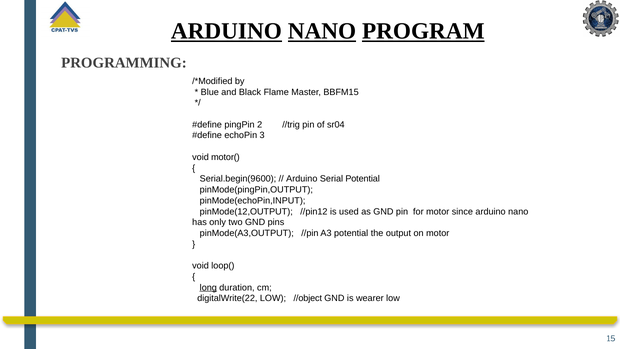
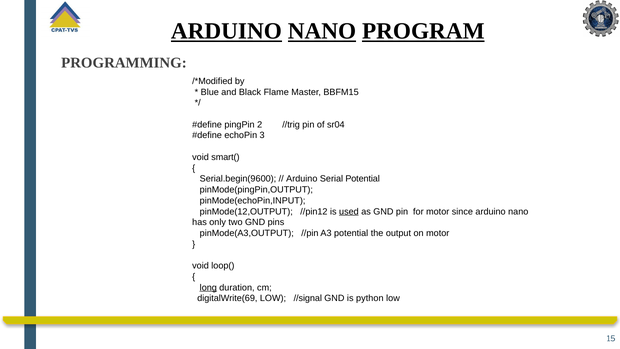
motor(: motor( -> smart( (225, 157)
used underline: none -> present (349, 211)
digitalWrite(22: digitalWrite(22 -> digitalWrite(69 (227, 298)
//object: //object -> //signal (308, 298)
wearer: wearer -> python (370, 298)
